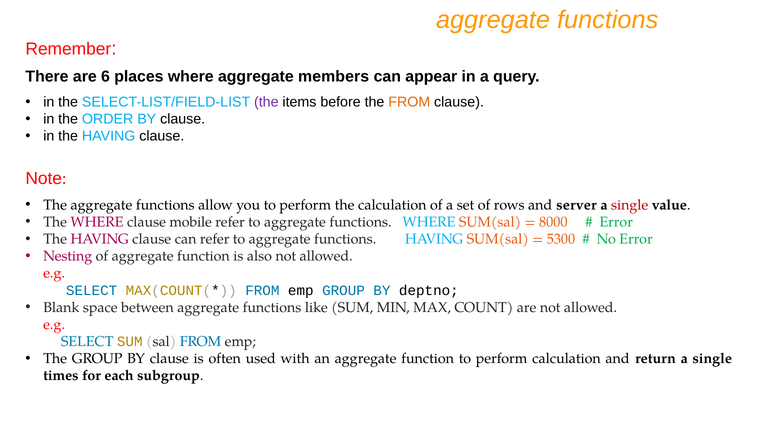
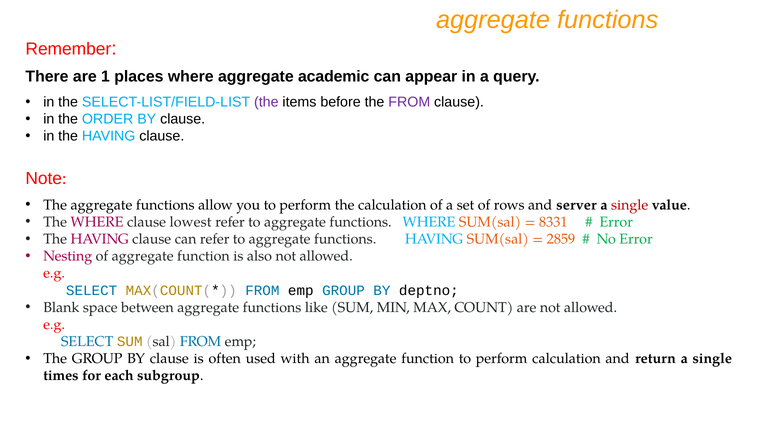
6: 6 -> 1 (105, 77)
members: members -> academic (334, 77)
FROM colour: orange -> purple (409, 102)
mobile: mobile -> lowest (191, 222)
8000: 8000 -> 8331 (553, 222)
5300: 5300 -> 2859 (561, 239)
